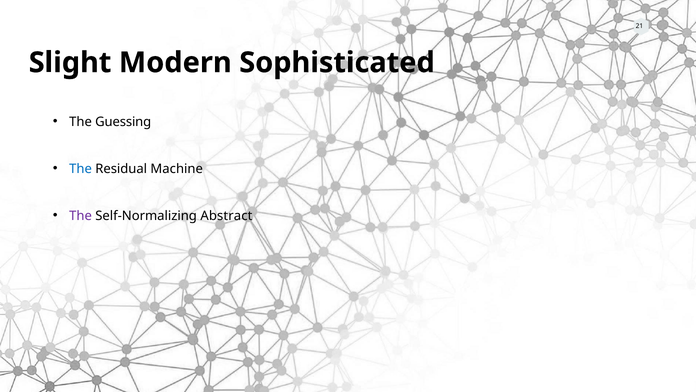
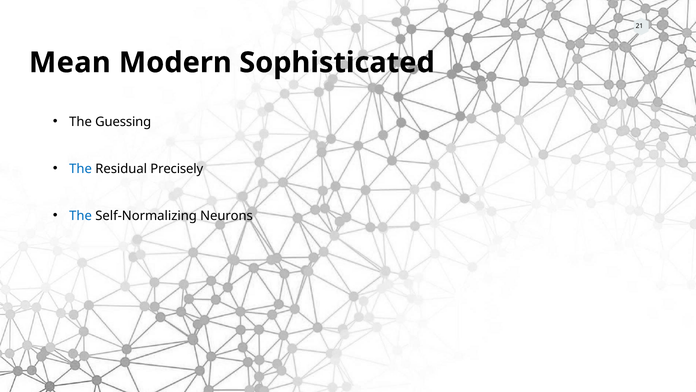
Slight: Slight -> Mean (70, 63)
Machine: Machine -> Precisely (177, 169)
The colour: purple -> blue (81, 216)
Abstract: Abstract -> Neurons (227, 216)
